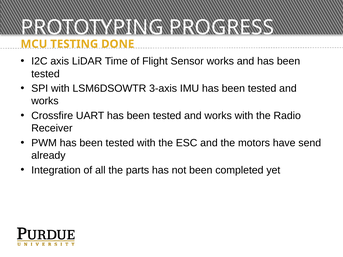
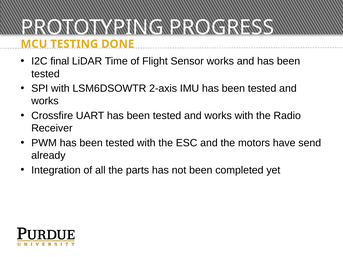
axis: axis -> final (60, 61)
3-axis: 3-axis -> 2-axis (163, 89)
